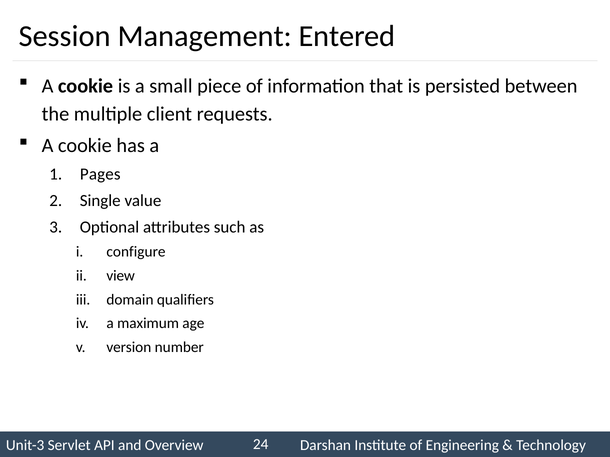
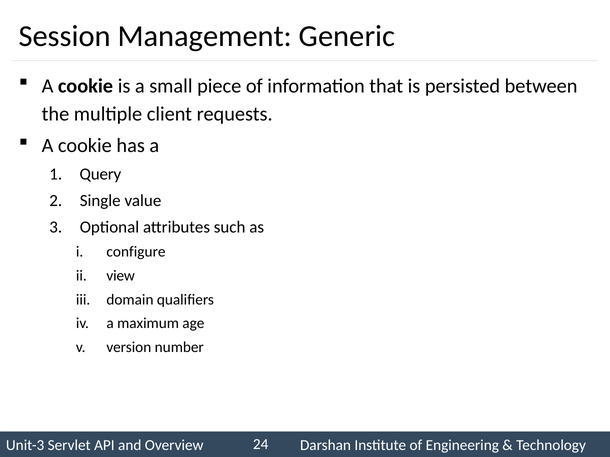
Entered: Entered -> Generic (347, 36)
Pages: Pages -> Query (100, 174)
